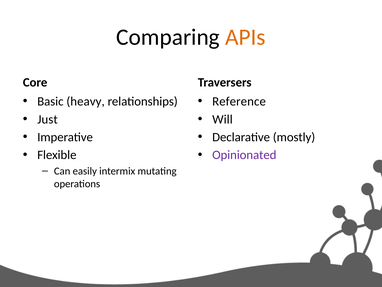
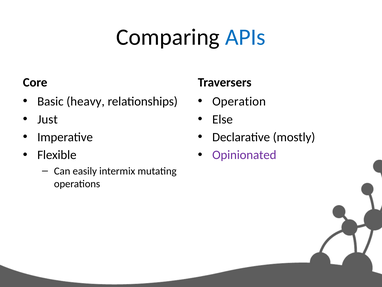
APIs colour: orange -> blue (245, 37)
Reference: Reference -> Operation (239, 101)
Will: Will -> Else (223, 119)
